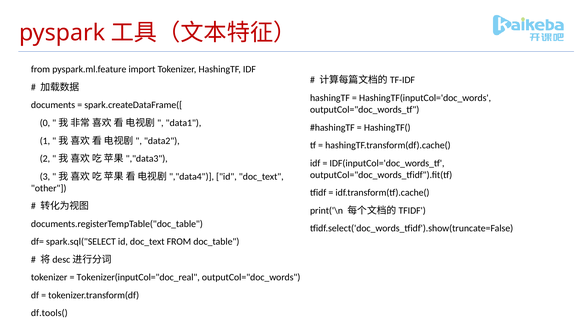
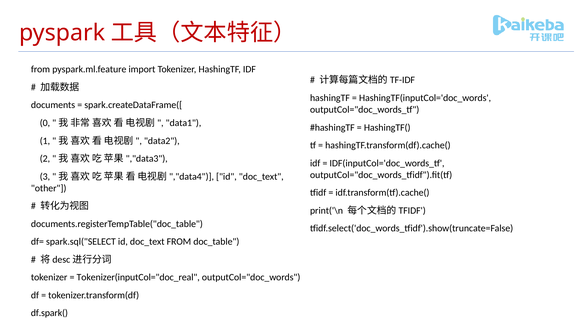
df.tools(: df.tools( -> df.spark( (49, 313)
